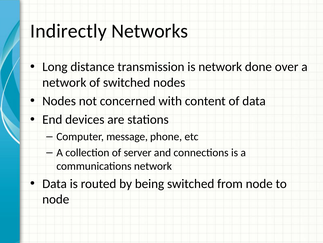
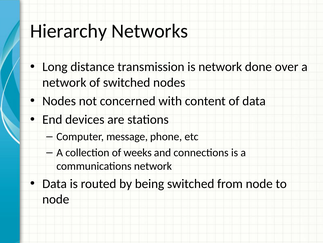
Indirectly: Indirectly -> Hierarchy (69, 31)
server: server -> weeks (138, 152)
